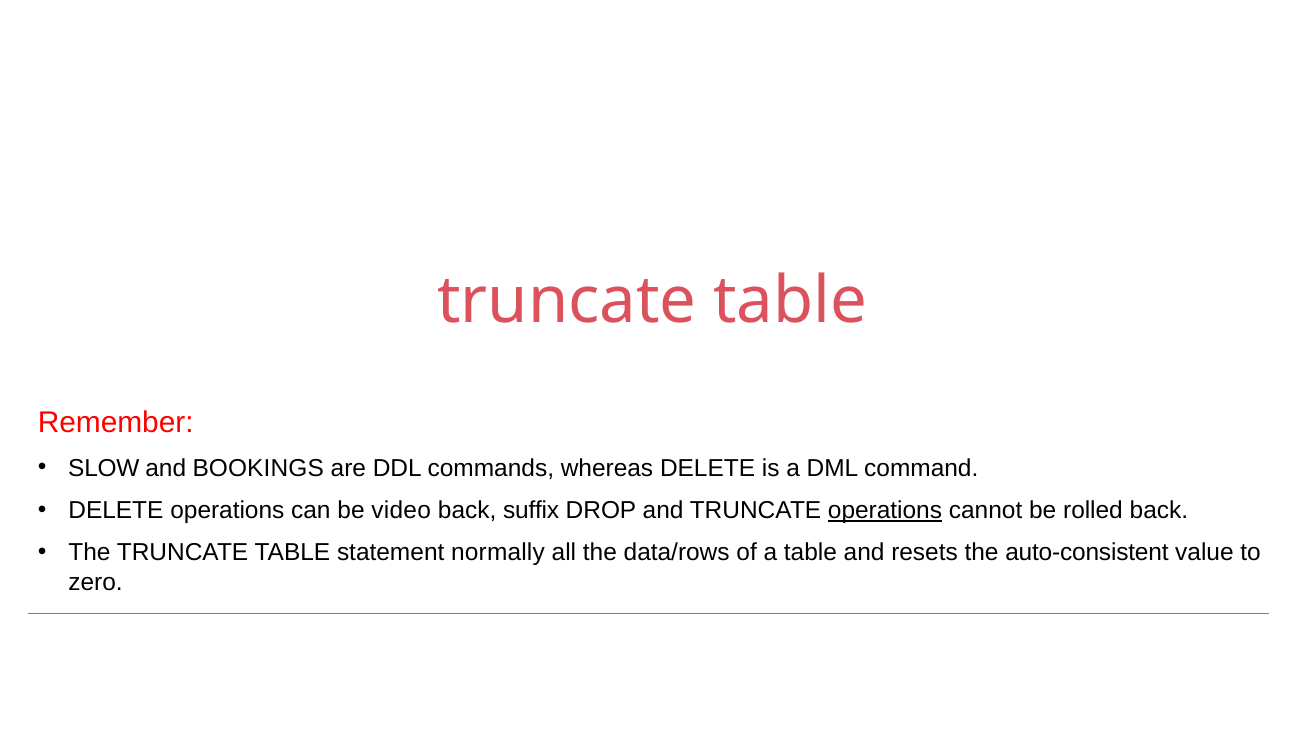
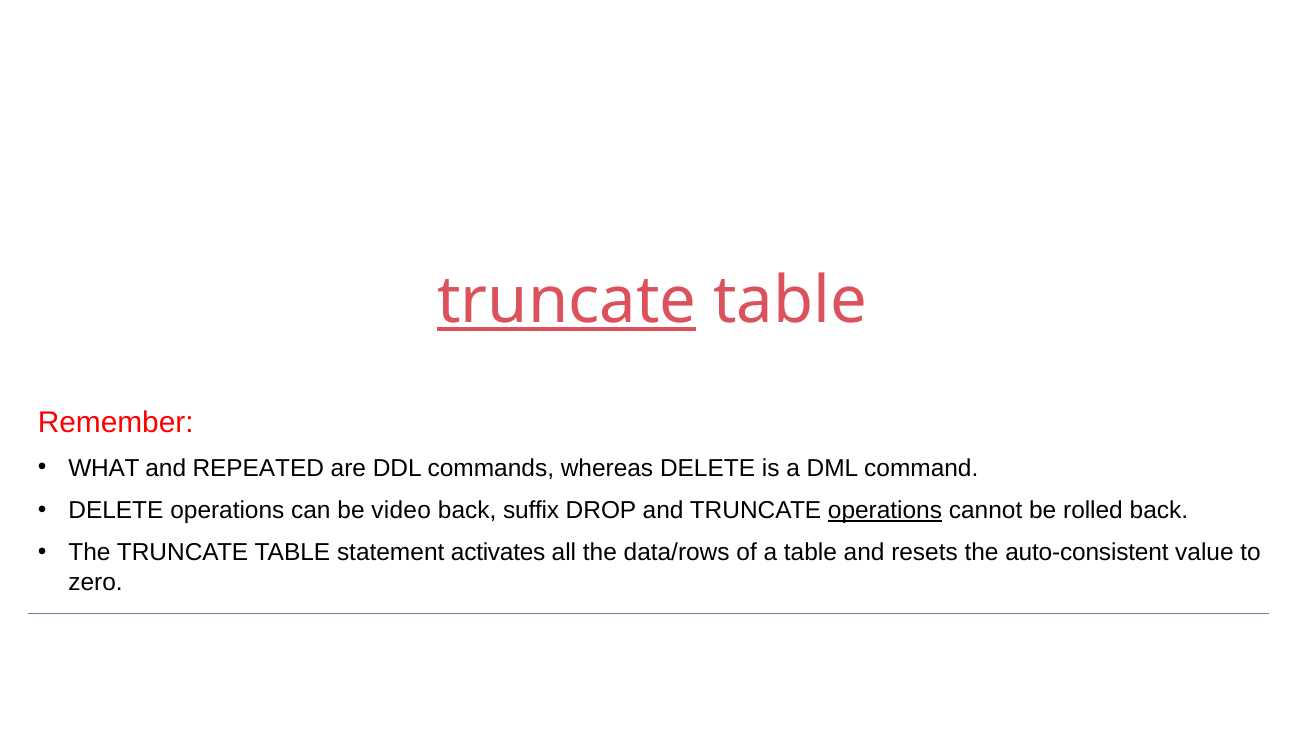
truncate underline: none -> present (567, 301)
SLOW: SLOW -> WHAT (104, 468)
BOOKINGS: BOOKINGS -> REPEATED (258, 468)
normally: normally -> activates (498, 553)
